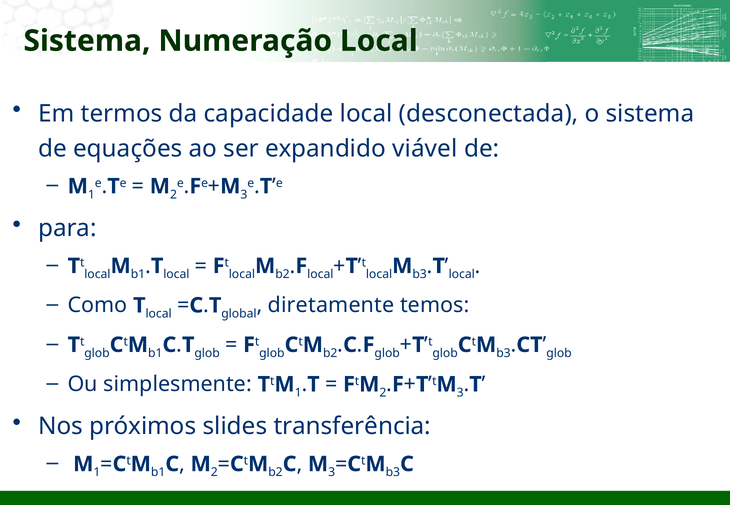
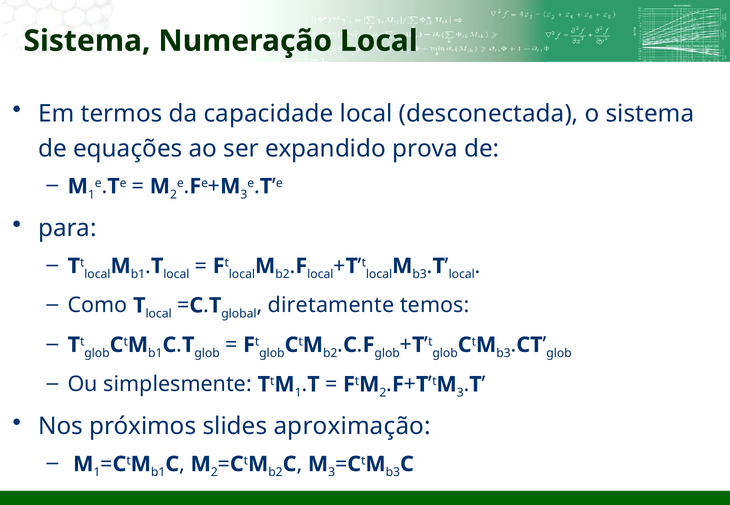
viável: viável -> prova (425, 149)
transferência: transferência -> aproximação (352, 427)
